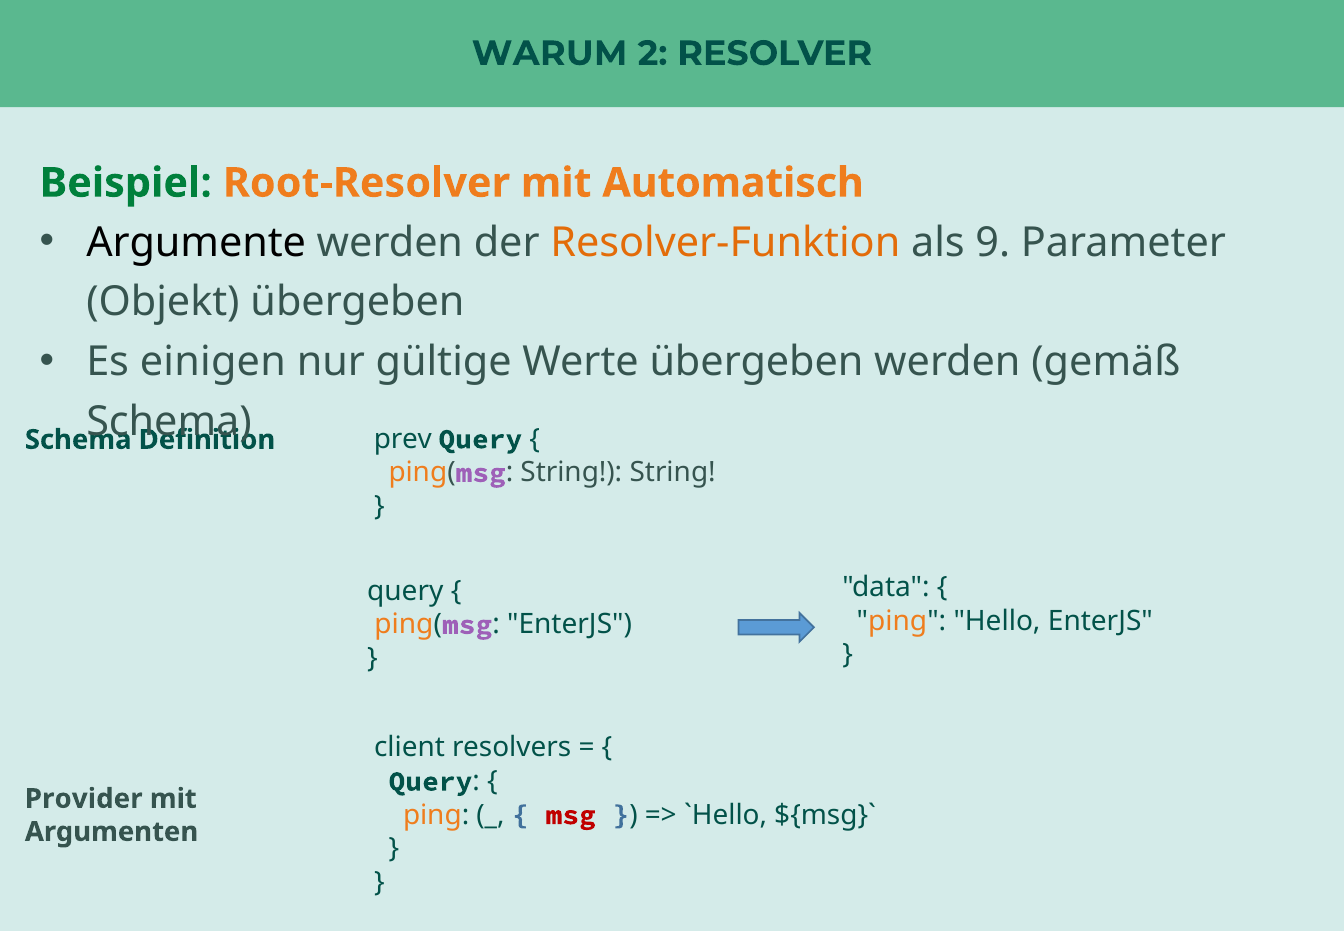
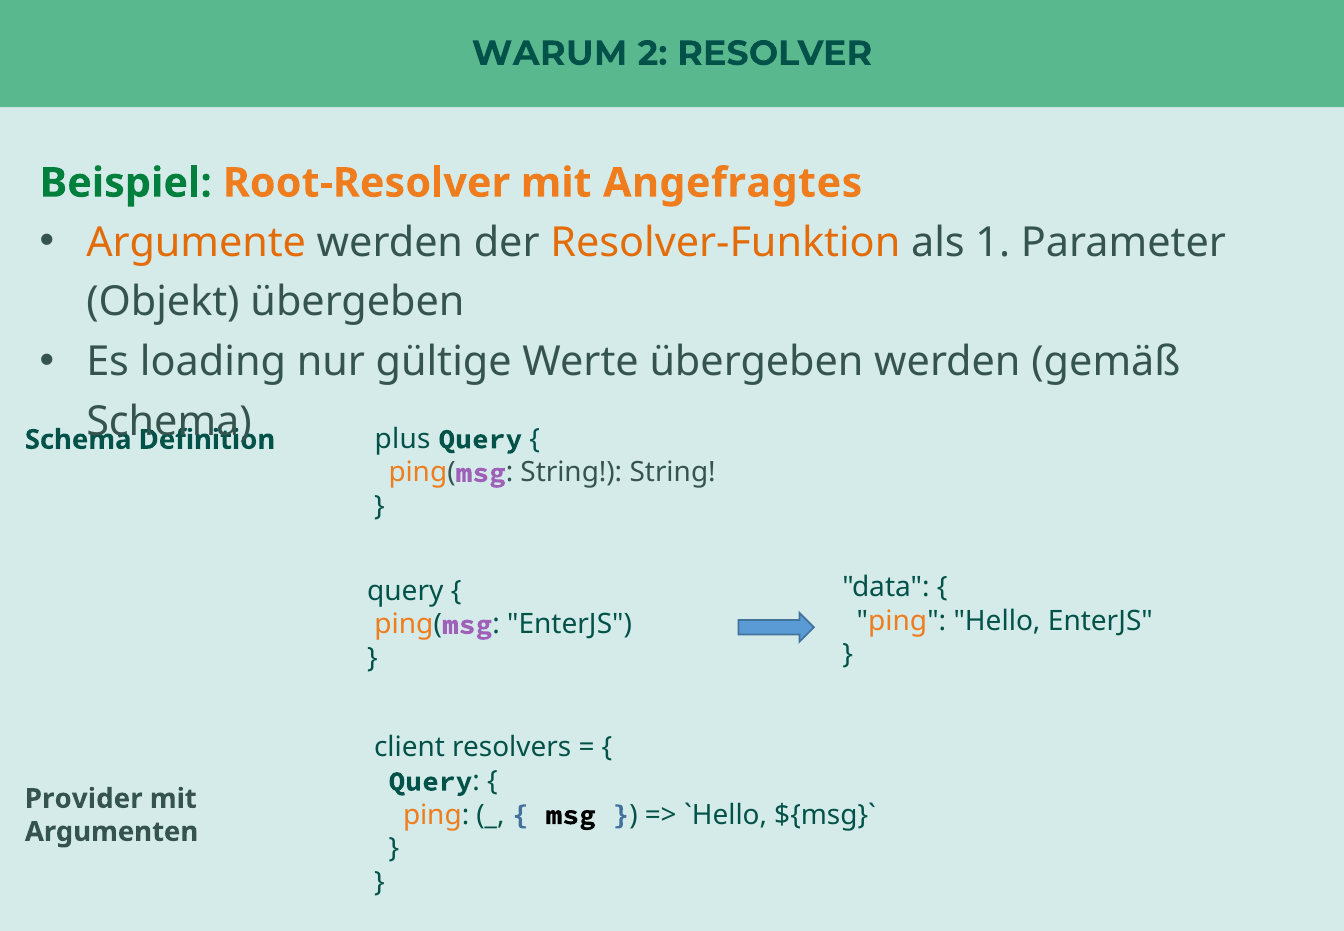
Automatisch: Automatisch -> Angefragtes (733, 183)
Argumente colour: black -> orange (196, 242)
9: 9 -> 1 (993, 242)
einigen: einigen -> loading (213, 362)
prev: prev -> plus (402, 439)
msg colour: red -> black (571, 815)
